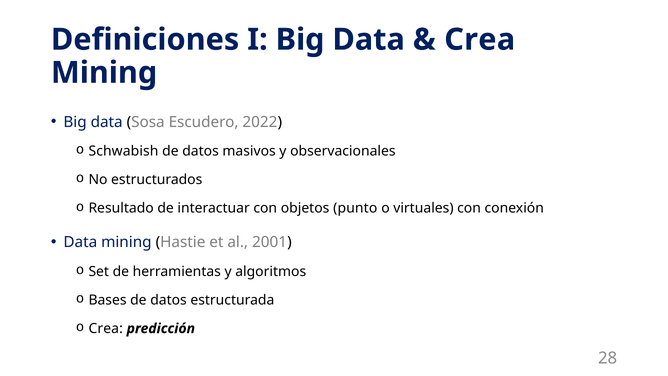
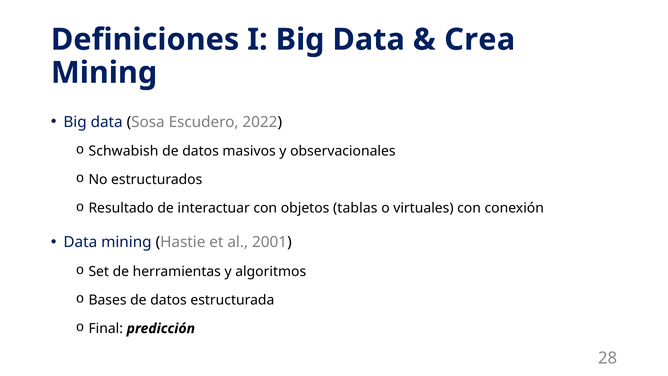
punto: punto -> tablas (355, 208)
o Crea: Crea -> Final (106, 328)
